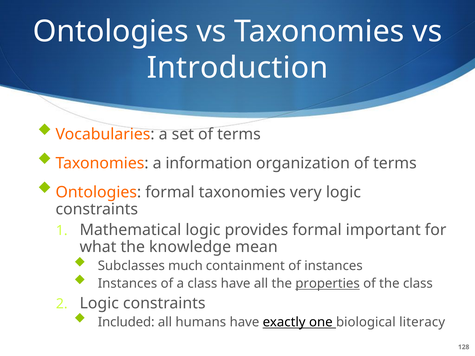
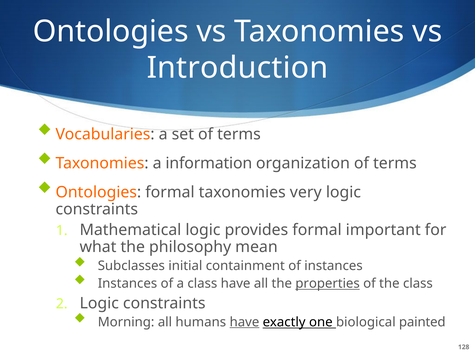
knowledge: knowledge -> philosophy (190, 247)
much: much -> initial (185, 266)
Included: Included -> Morning (126, 322)
have underline: none -> present (244, 322)
literacy: literacy -> painted (422, 322)
